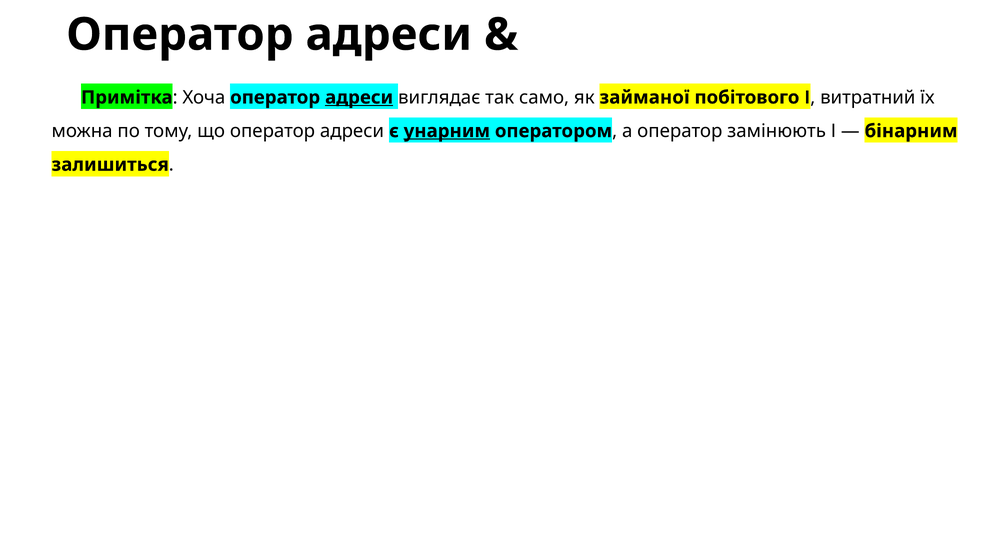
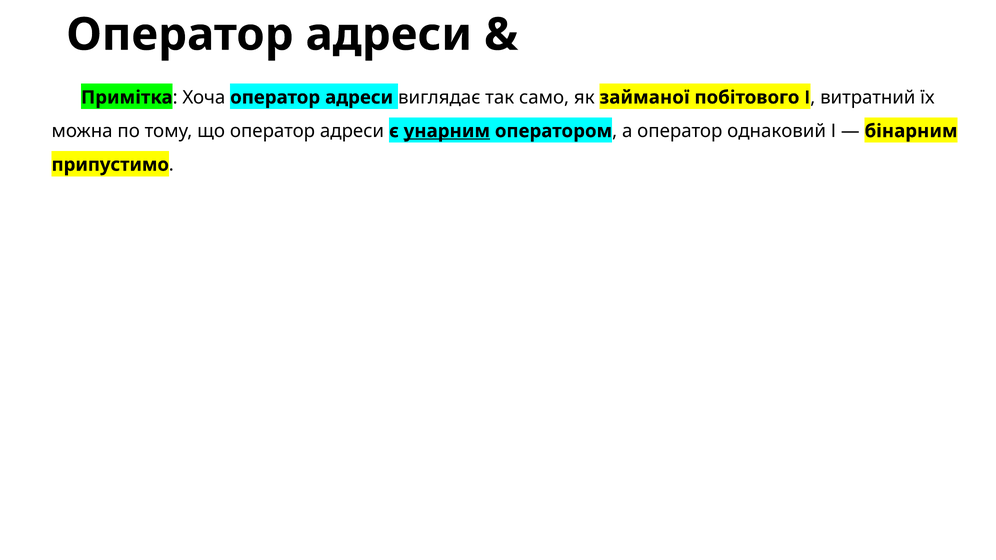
адреси underline: present -> none (359, 98)
замінюють: замінюють -> однаковий (777, 131)
залишиться: залишиться -> припустимо (110, 165)
